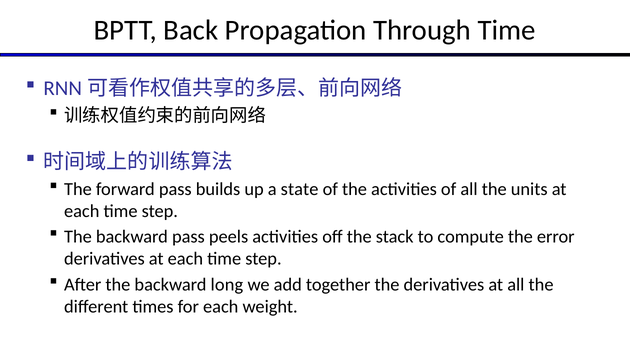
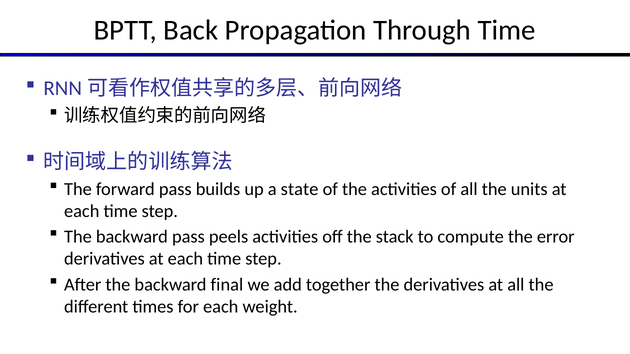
long: long -> final (227, 285)
